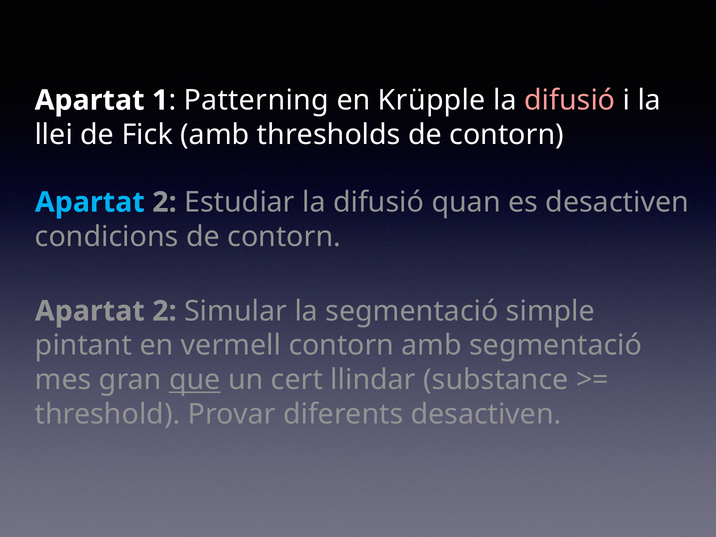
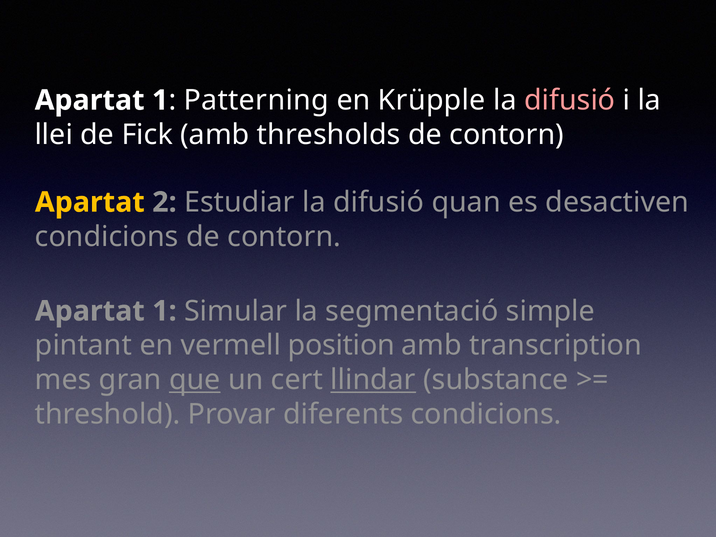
Apartat colour: light blue -> yellow (90, 202)
2: 2 -> 1 (164, 311)
vermell contorn: contorn -> position (341, 346)
amb segmentació: segmentació -> transcription (556, 346)
llindar underline: none -> present (373, 380)
diferents desactiven: desactiven -> condicions (486, 414)
